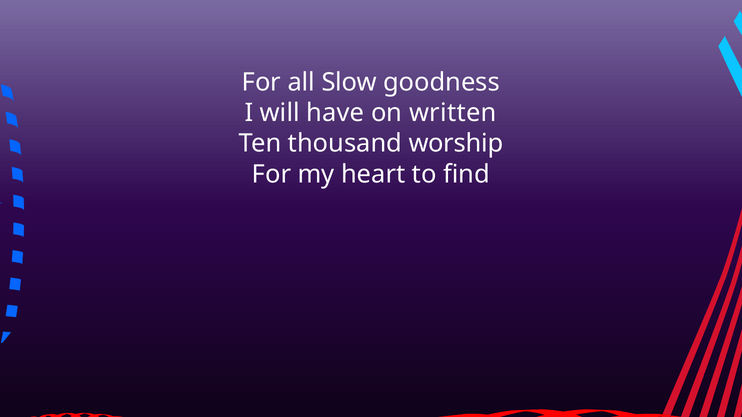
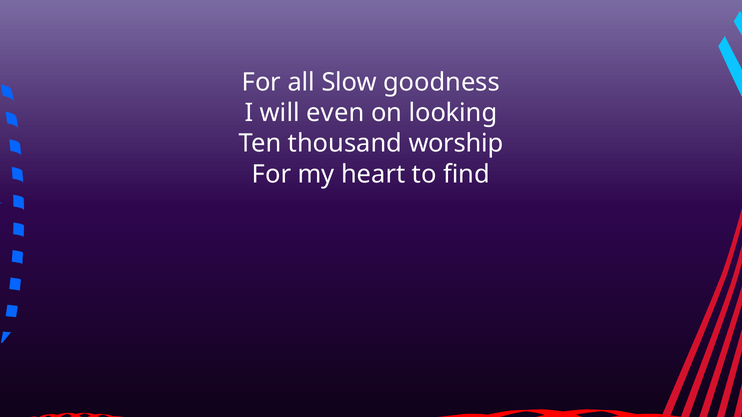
have: have -> even (335, 113)
written: written -> looking (453, 113)
